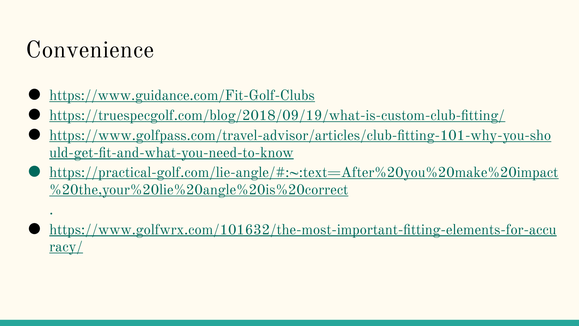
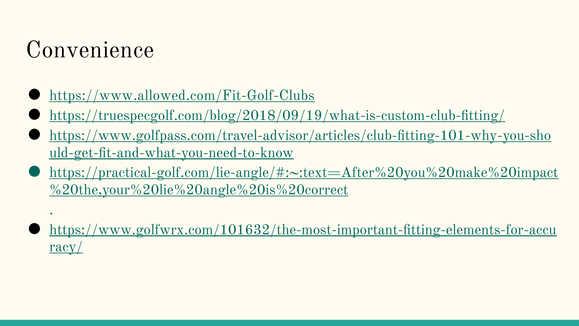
https://www.guidance.com/Fit-Golf-Clubs: https://www.guidance.com/Fit-Golf-Clubs -> https://www.allowed.com/Fit-Golf-Clubs (182, 95)
